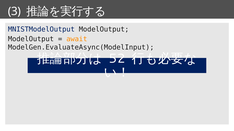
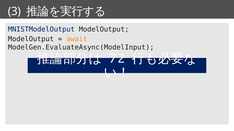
52: 52 -> 72 (117, 59)
